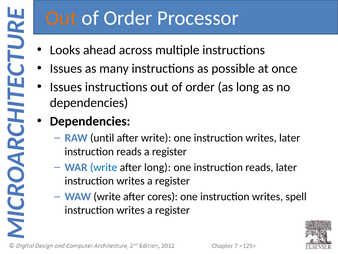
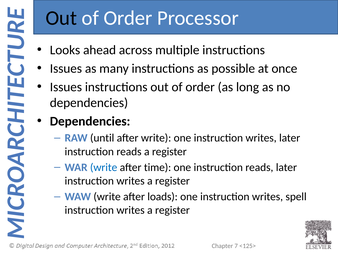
Out colour: orange -> black (61, 18)
after long: long -> time (158, 167)
cores: cores -> loads (163, 196)
